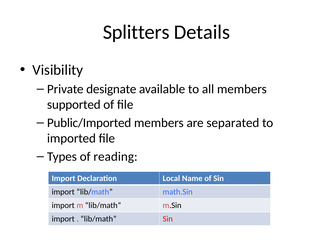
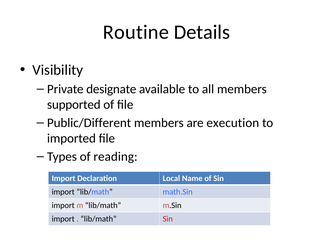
Splitters: Splitters -> Routine (136, 32)
Public/Imported: Public/Imported -> Public/Different (89, 123)
separated: separated -> execution (233, 123)
